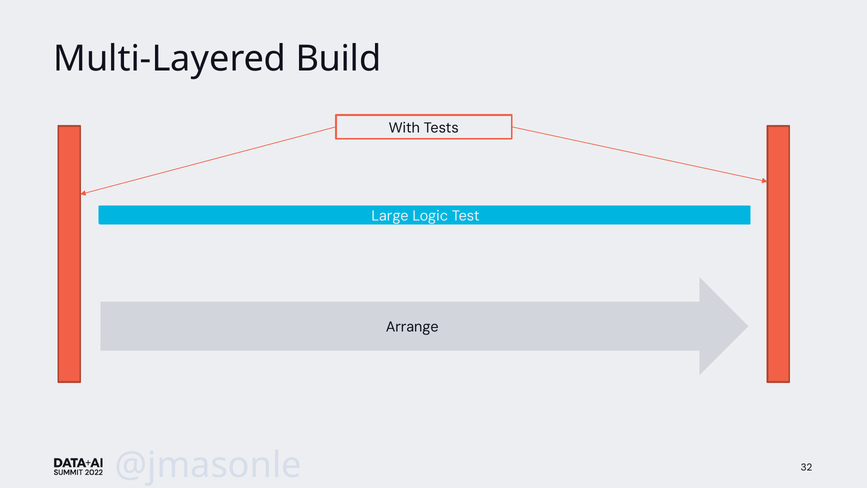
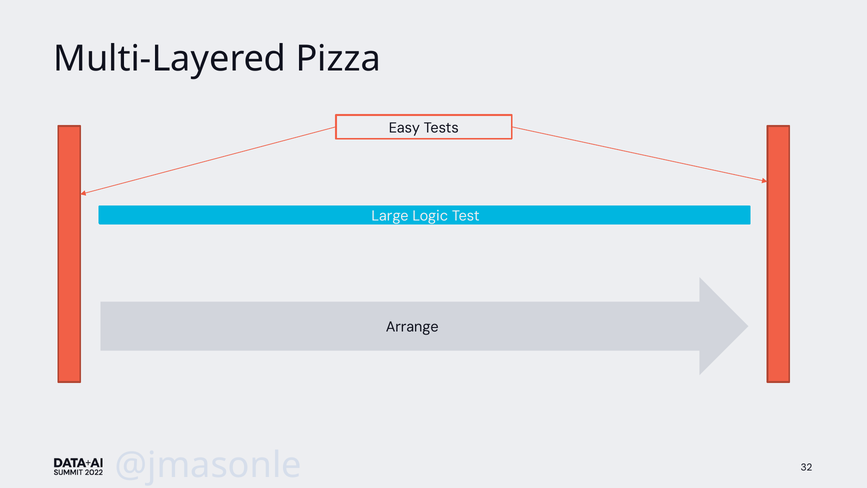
Build: Build -> Pizza (338, 59)
With: With -> Easy (404, 128)
